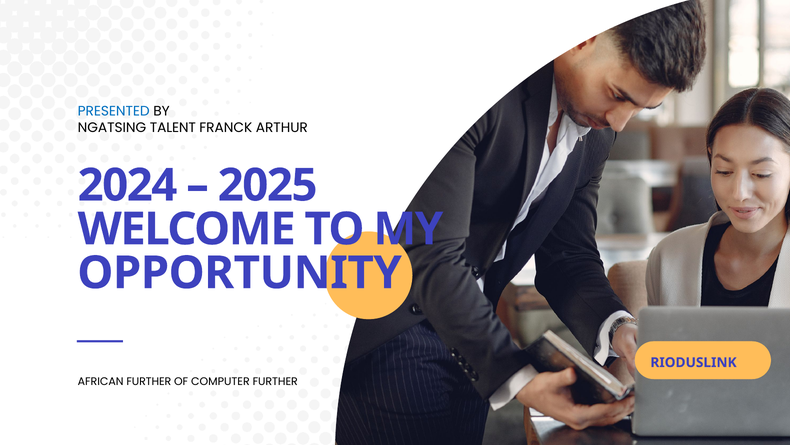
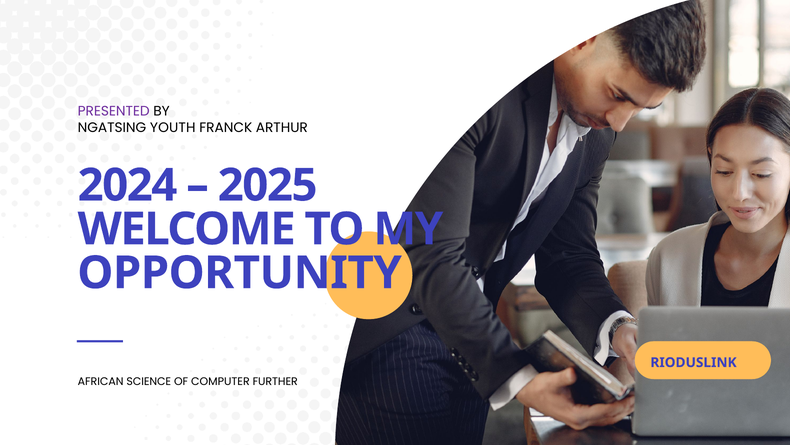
PRESENTED colour: blue -> purple (114, 111)
TALENT: TALENT -> YOUTH (173, 127)
AFRICAN FURTHER: FURTHER -> SCIENCE (149, 381)
